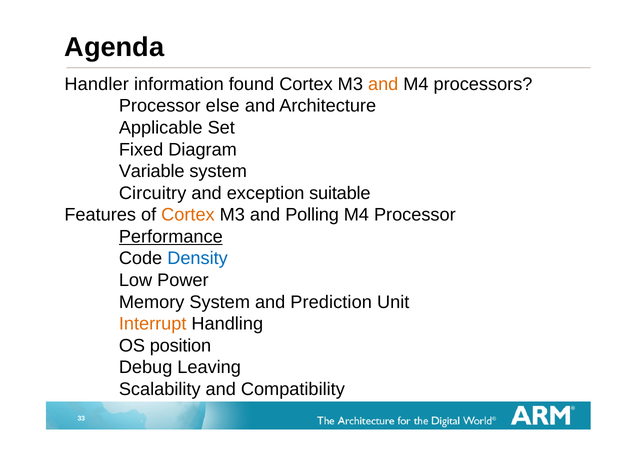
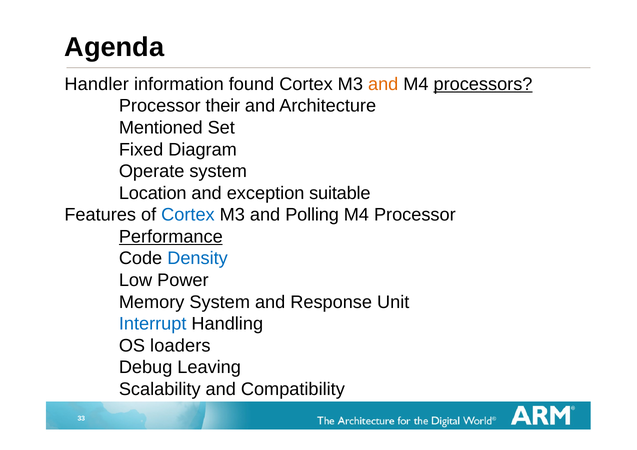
processors underline: none -> present (483, 84)
else: else -> their (223, 106)
Applicable: Applicable -> Mentioned (161, 128)
Variable: Variable -> Operate (152, 171)
Circuitry: Circuitry -> Location (153, 193)
Cortex colour: orange -> blue (188, 215)
Prediction: Prediction -> Response (331, 302)
Interrupt colour: orange -> blue (153, 324)
position: position -> loaders (180, 346)
